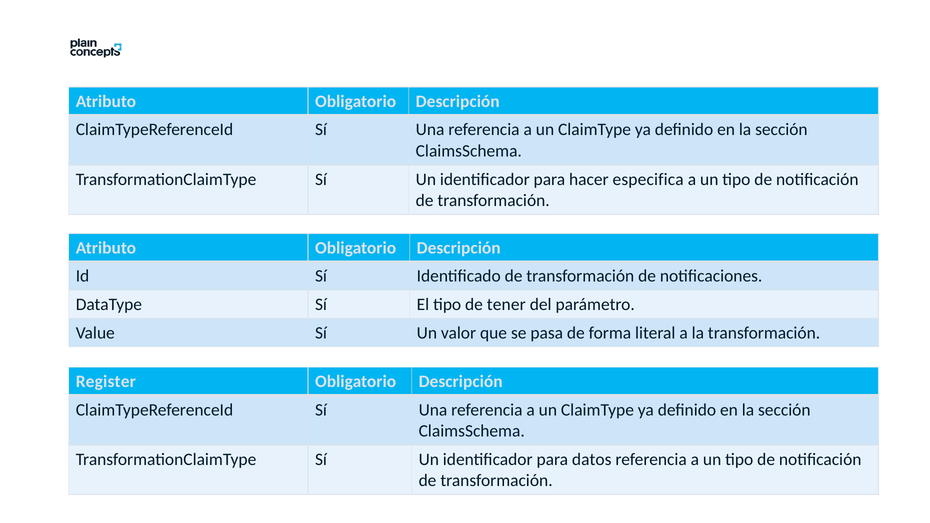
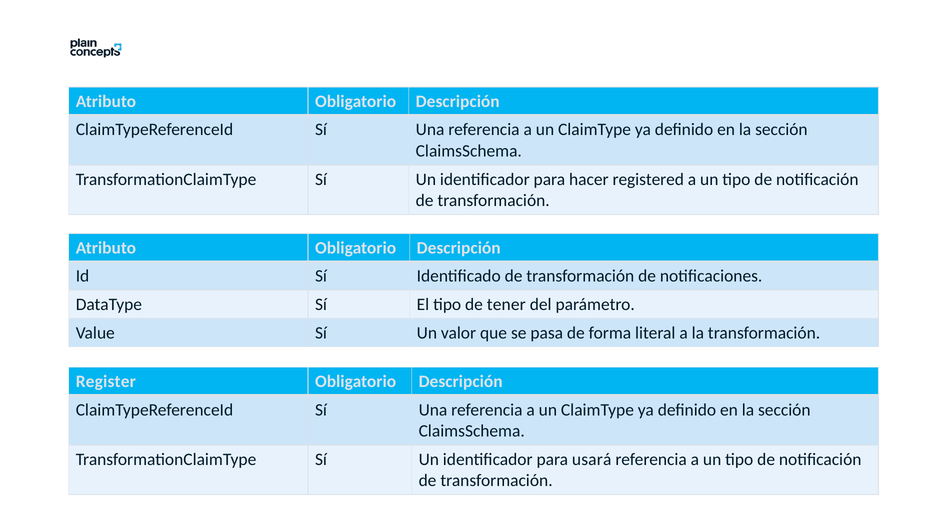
especifica: especifica -> registered (648, 179)
datos: datos -> usará (592, 460)
